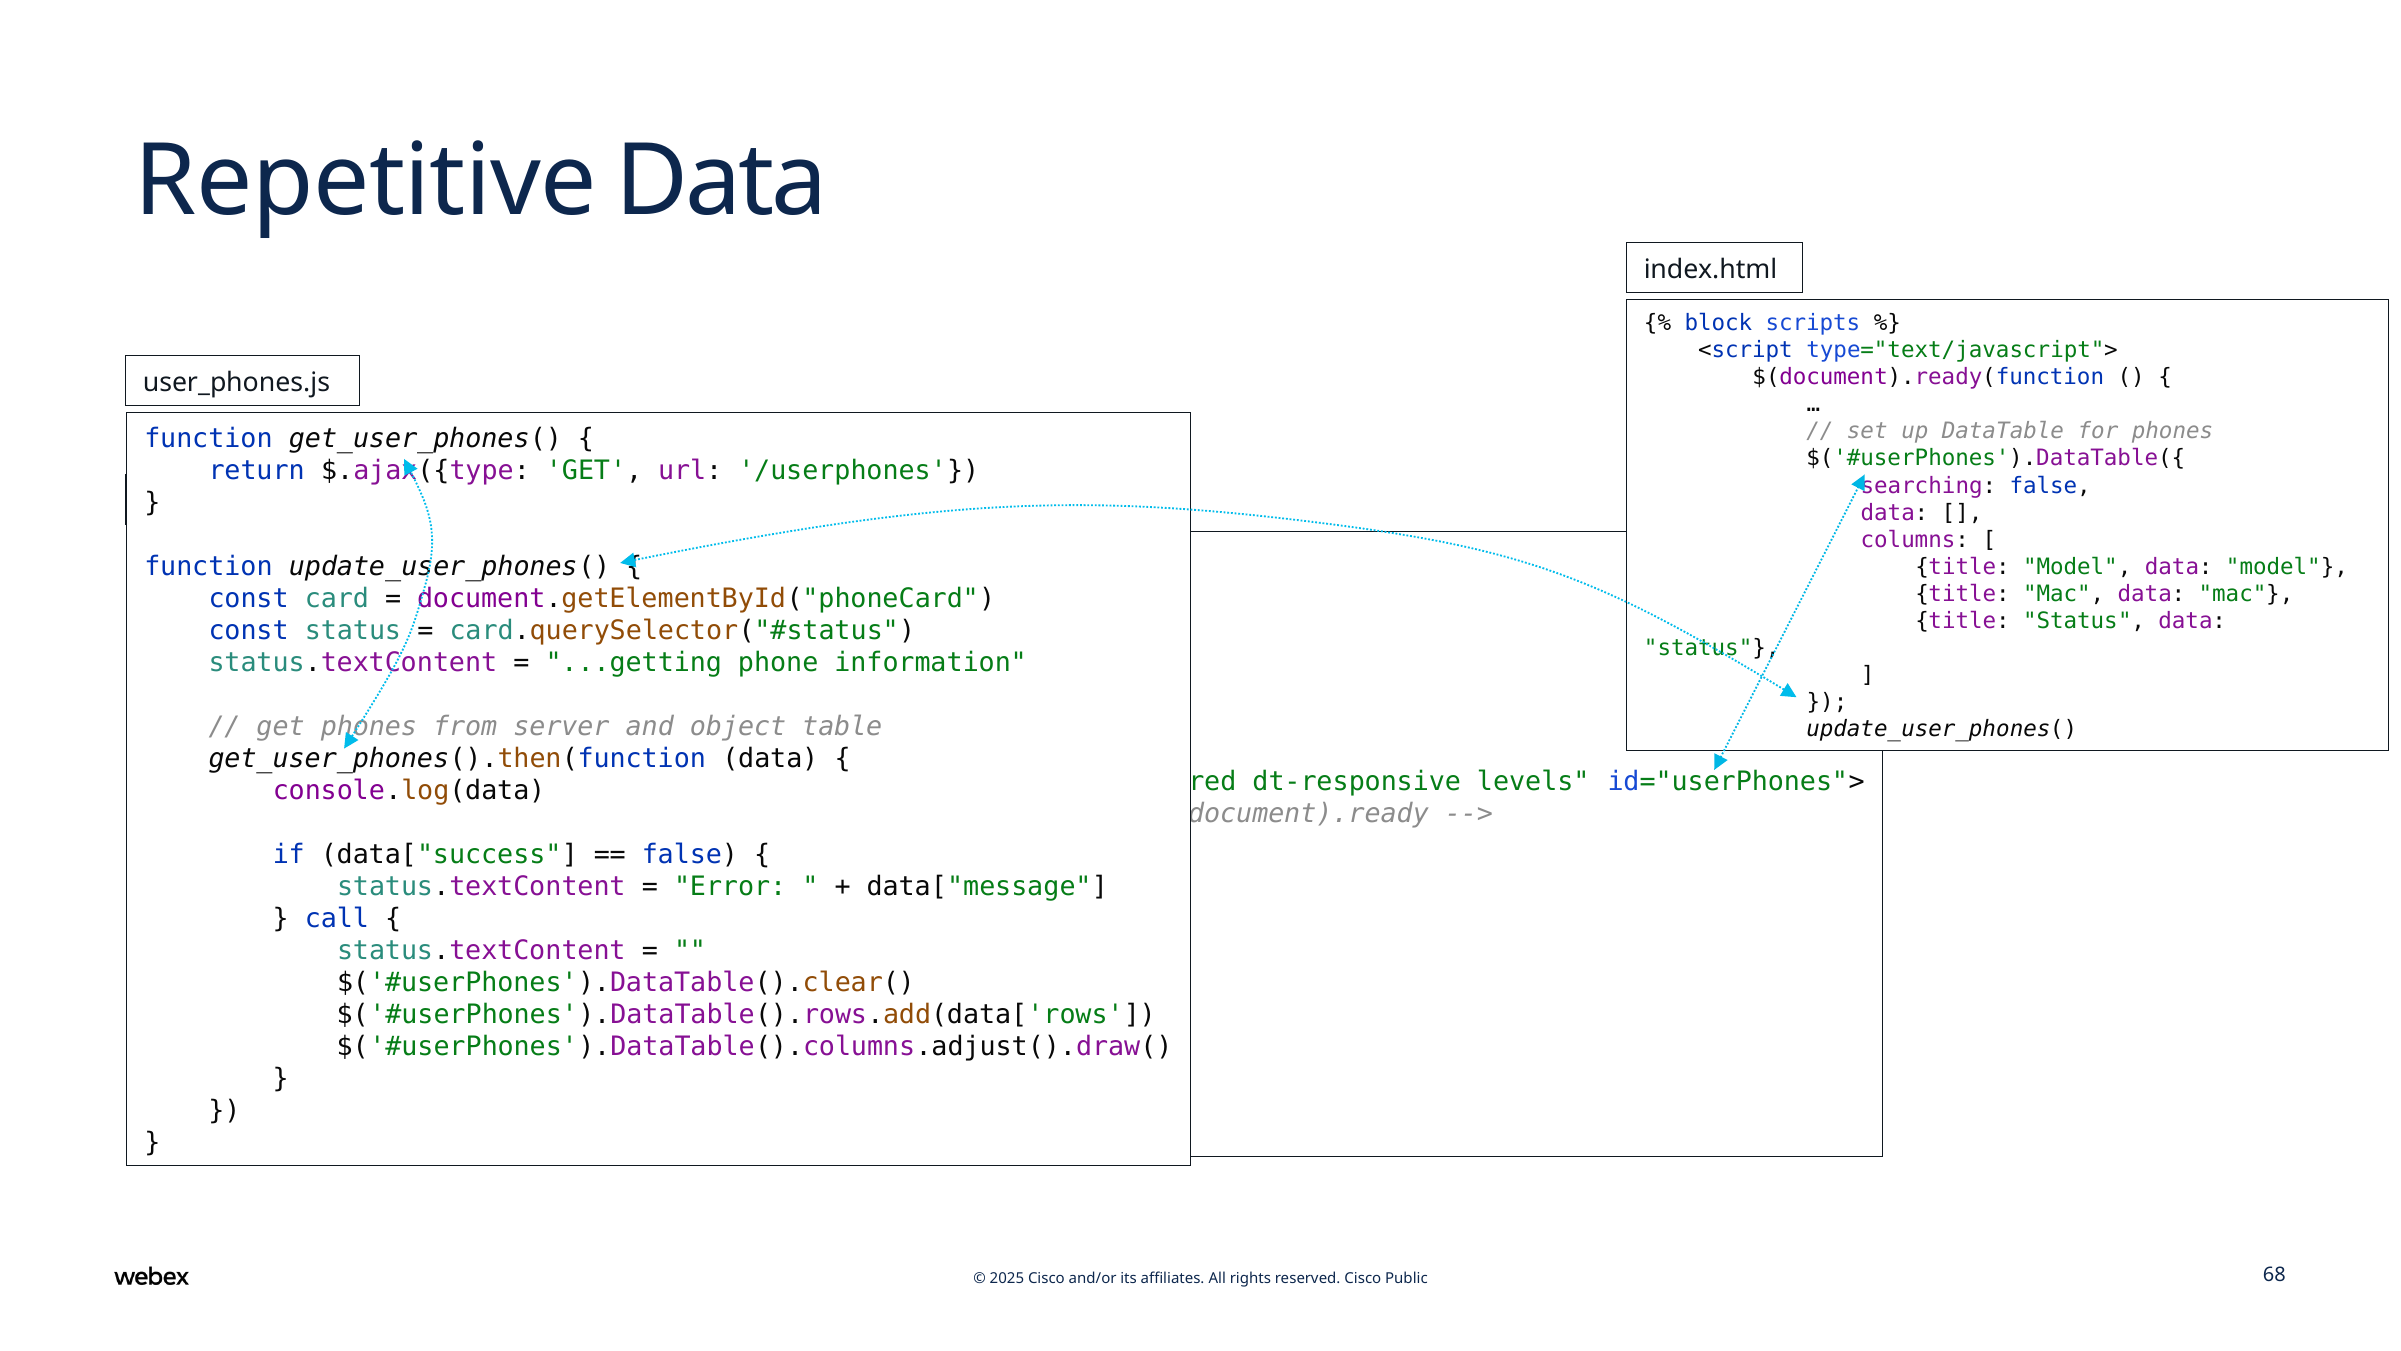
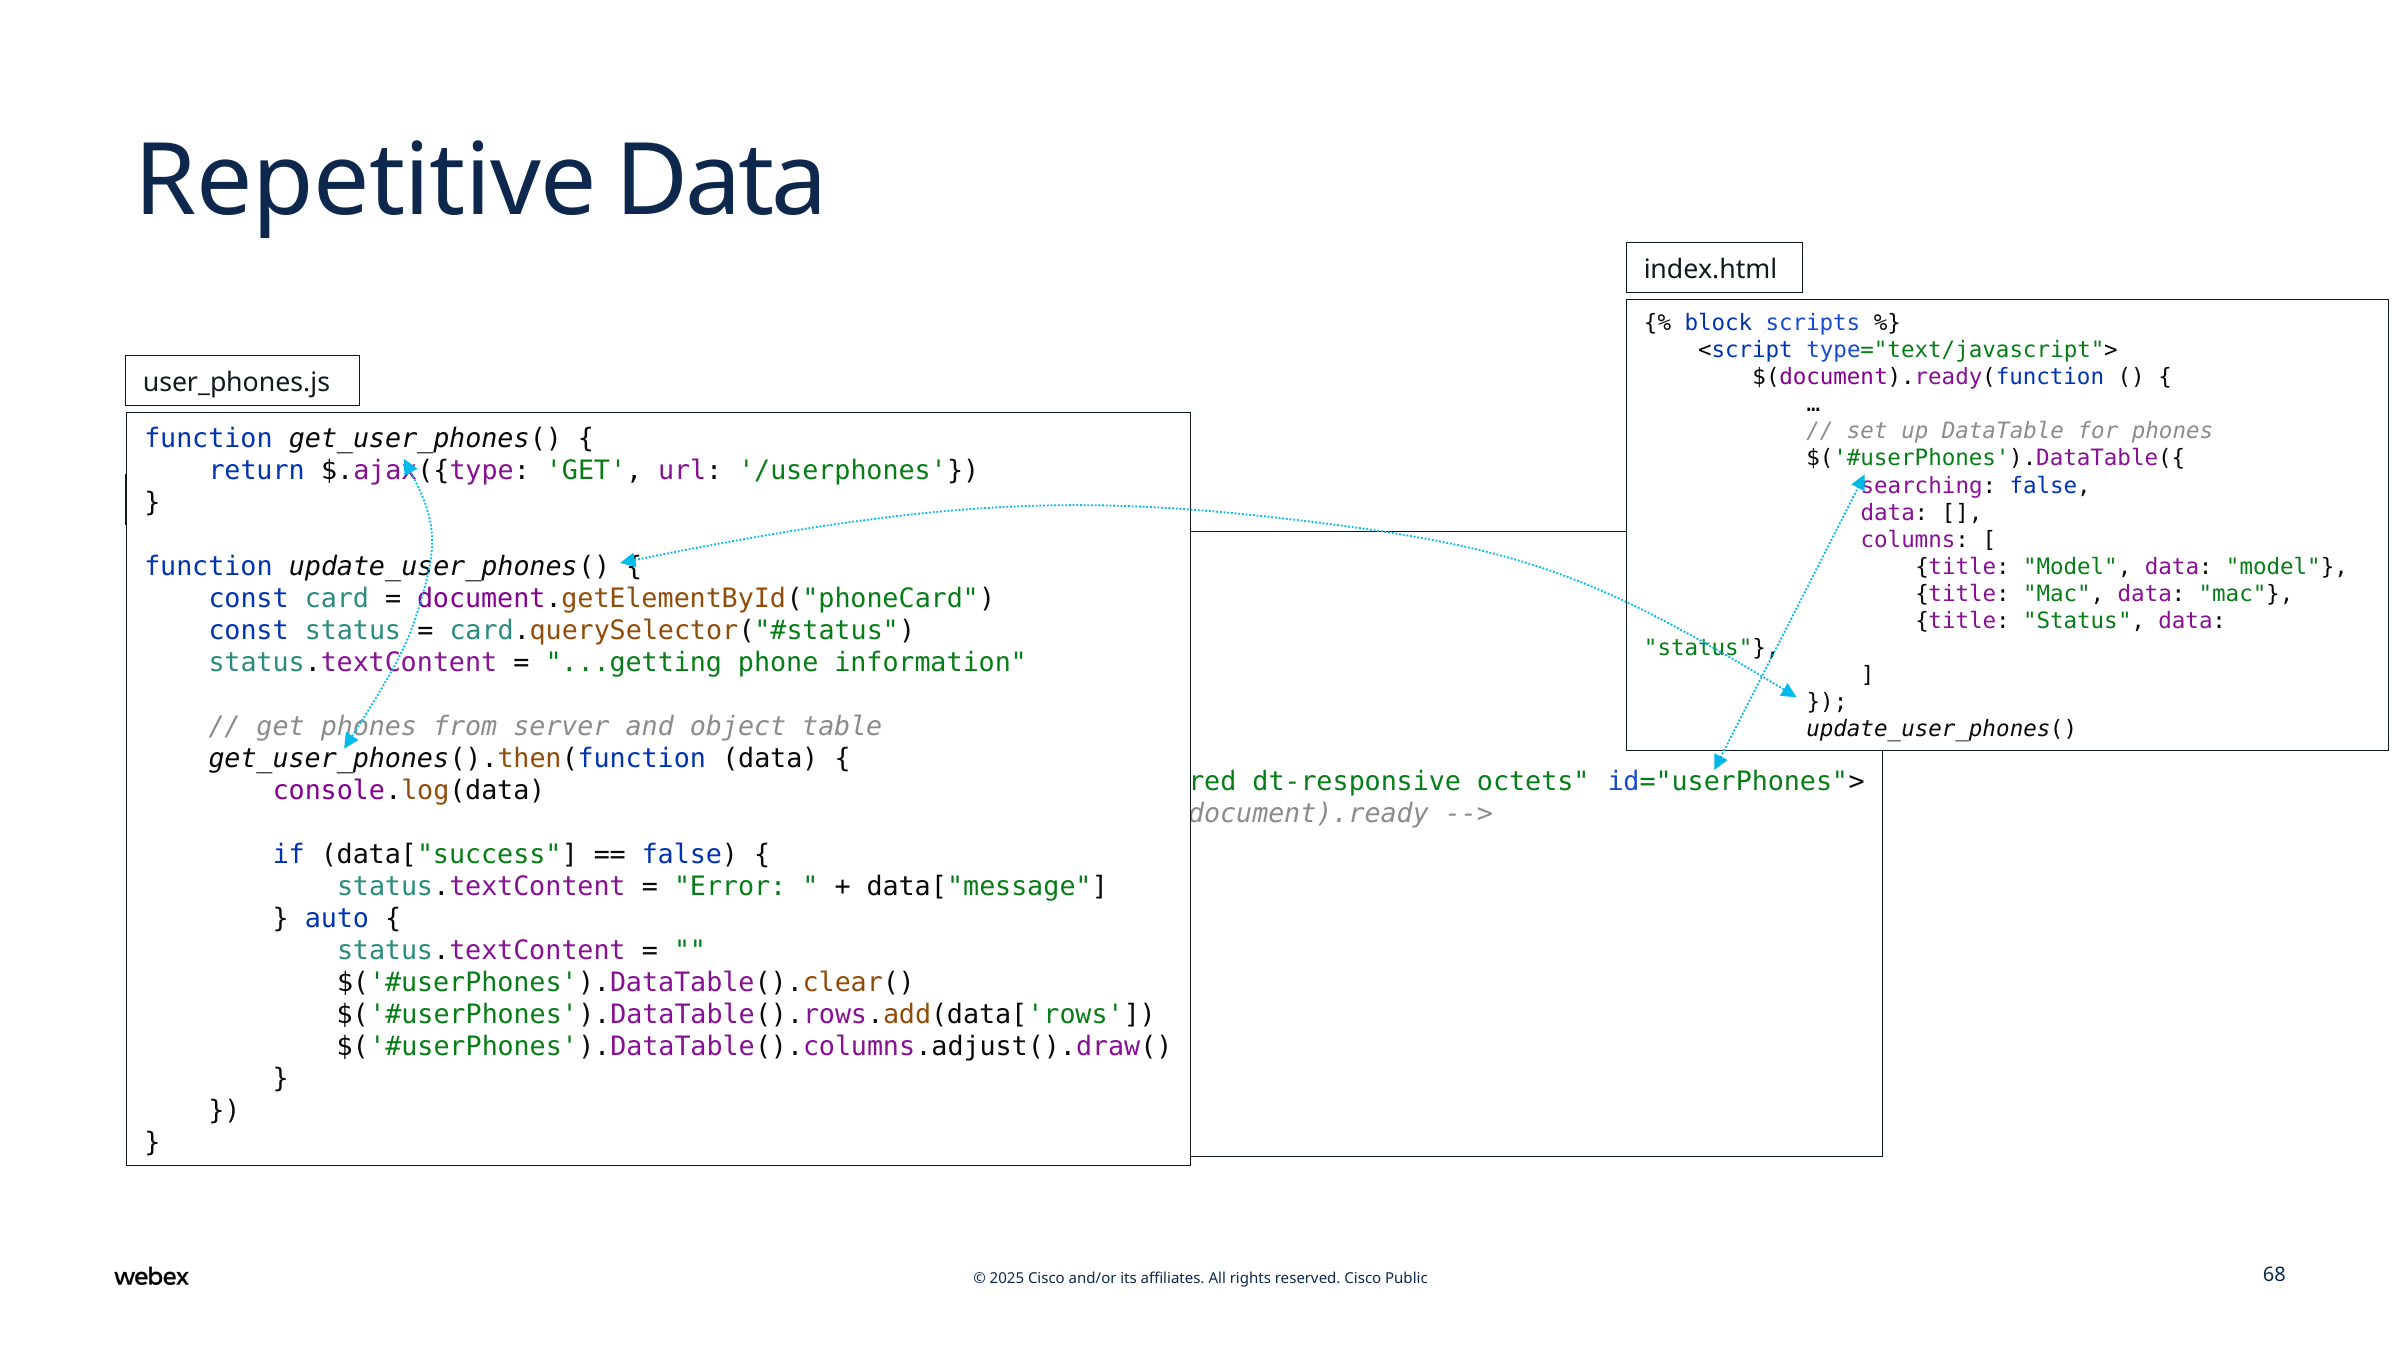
levels: levels -> octets (1533, 781)
call: call -> auto (337, 918)
